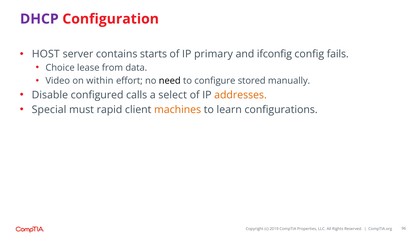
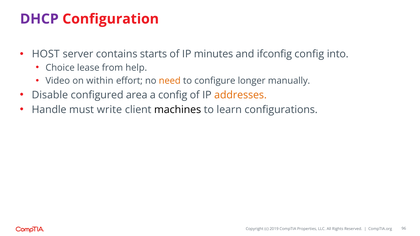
primary: primary -> minutes (214, 54)
fails: fails -> into (338, 54)
data: data -> help (136, 68)
need colour: black -> orange (170, 81)
stored: stored -> longer (252, 81)
calls: calls -> area (137, 95)
a select: select -> config (173, 95)
Special: Special -> Handle (49, 110)
rapid: rapid -> write (109, 110)
machines colour: orange -> black (178, 110)
